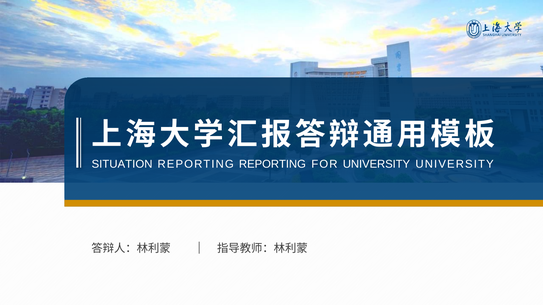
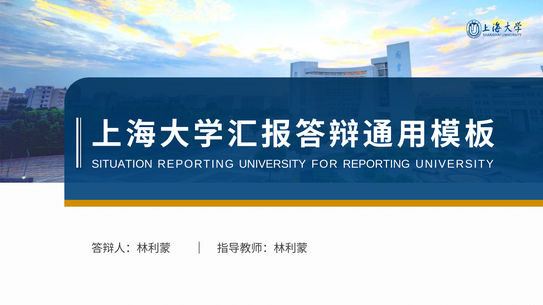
REPORTING: REPORTING -> UNIVERSITY (272, 164)
FOR UNIVERSITY: UNIVERSITY -> REPORTING (376, 164)
